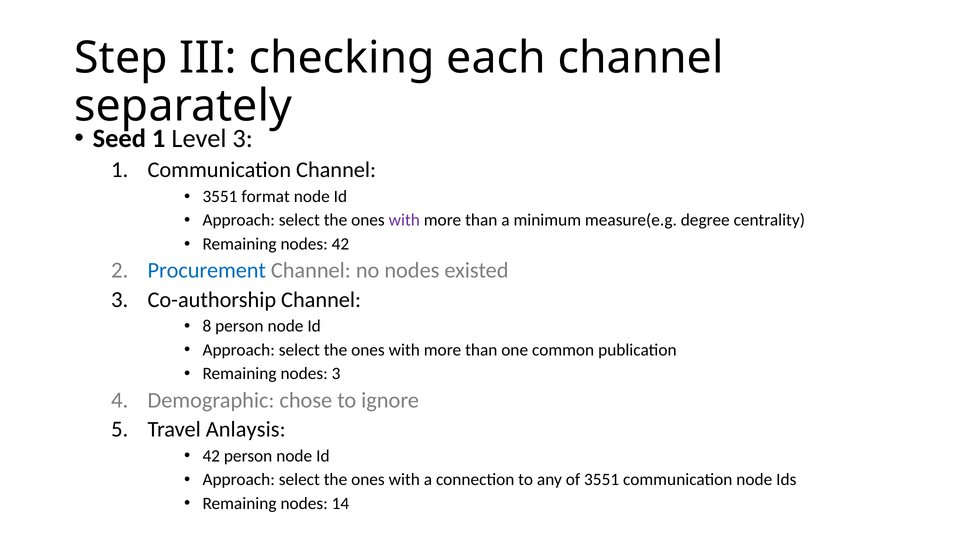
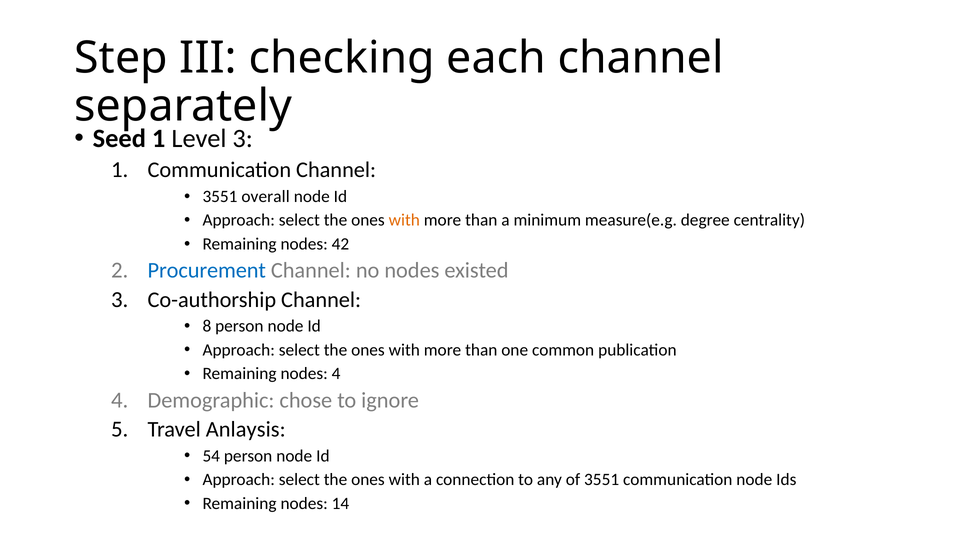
format: format -> overall (266, 197)
with colour: purple -> orange (404, 220)
nodes 3: 3 -> 4 (336, 374)
42: 42 -> 54 (211, 456)
